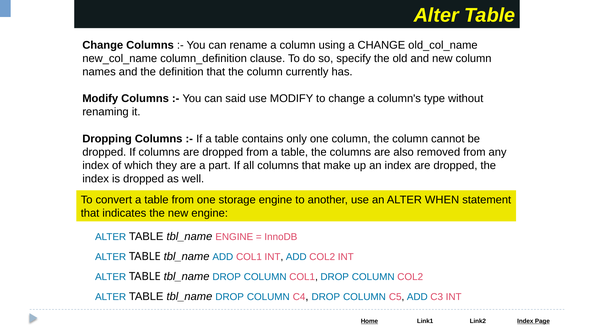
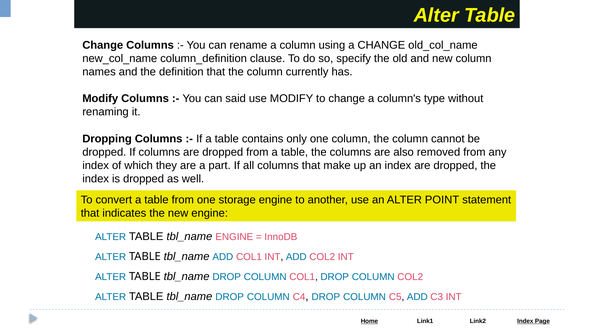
WHEN: WHEN -> POINT (442, 200)
